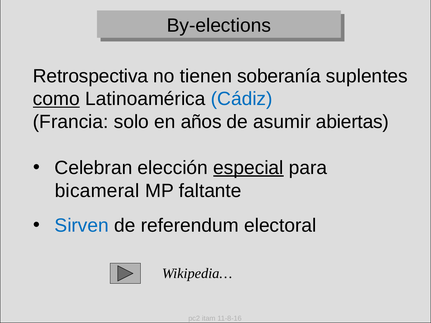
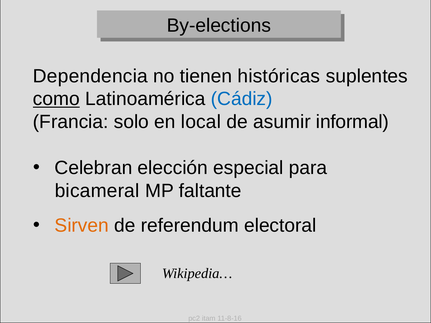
Retrospectiva: Retrospectiva -> Dependencia (90, 76)
soberanía: soberanía -> históricas (279, 76)
años: años -> local (201, 122)
abiertas: abiertas -> informal (352, 122)
especial underline: present -> none (248, 168)
Sirven colour: blue -> orange (82, 226)
